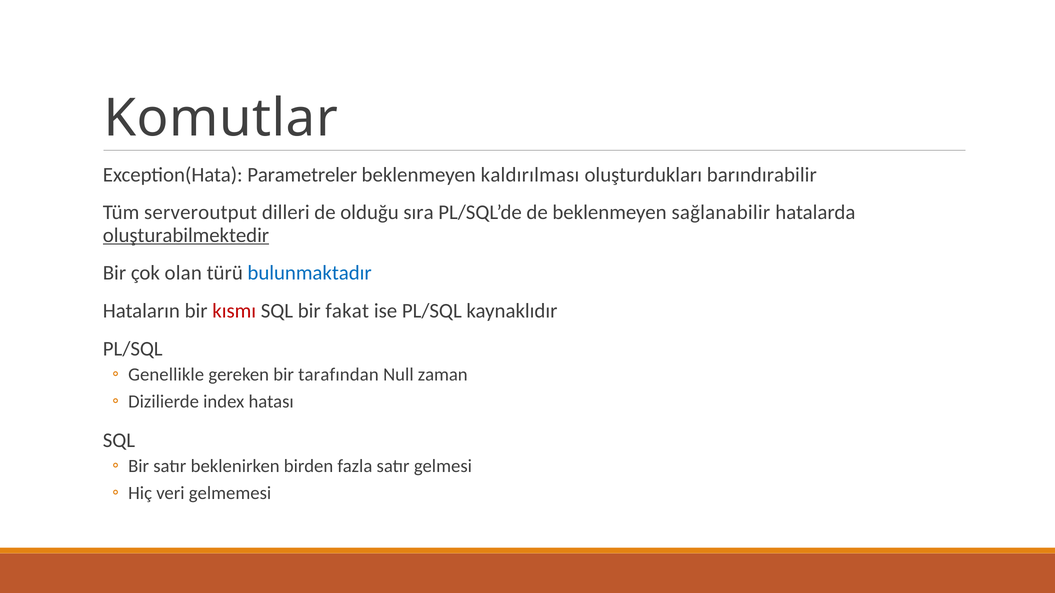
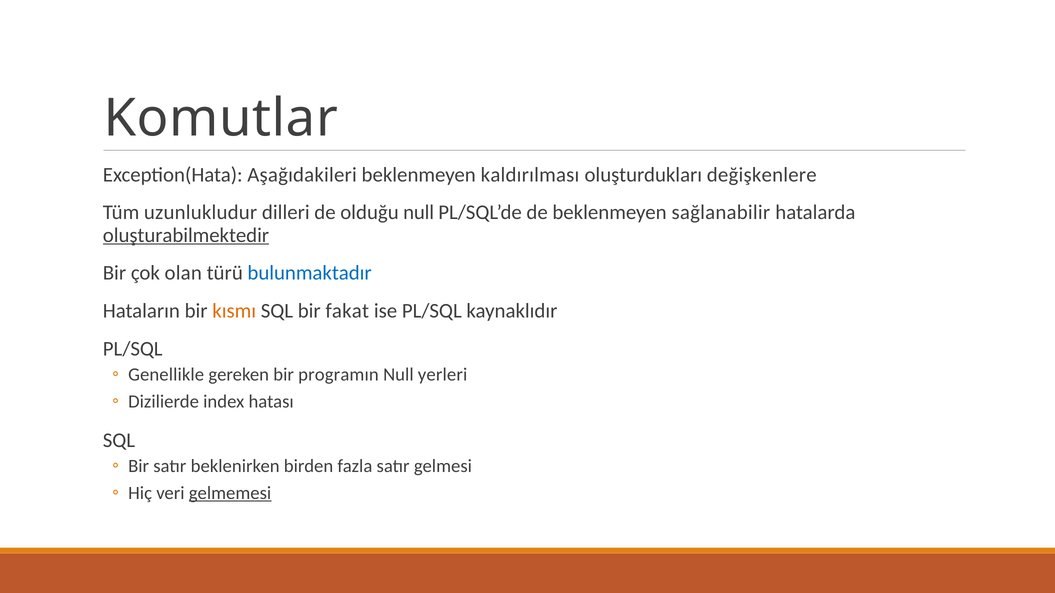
Parametreler: Parametreler -> Aşağıdakileri (302, 175)
barındırabilir: barındırabilir -> değişkenlere (762, 175)
serveroutput: serveroutput -> uzunlukludur (201, 213)
olduğu sıra: sıra -> null (419, 213)
kısmı colour: red -> orange (234, 311)
tarafından: tarafından -> programın (338, 375)
zaman: zaman -> yerleri (443, 375)
gelmemesi underline: none -> present (230, 493)
